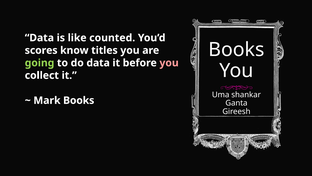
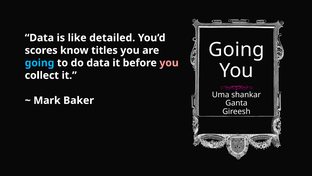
counted: counted -> detailed (112, 38)
Books: Books -> Going (236, 49)
going colour: light green -> light blue (40, 63)
Mark Books: Books -> Baker (79, 100)
